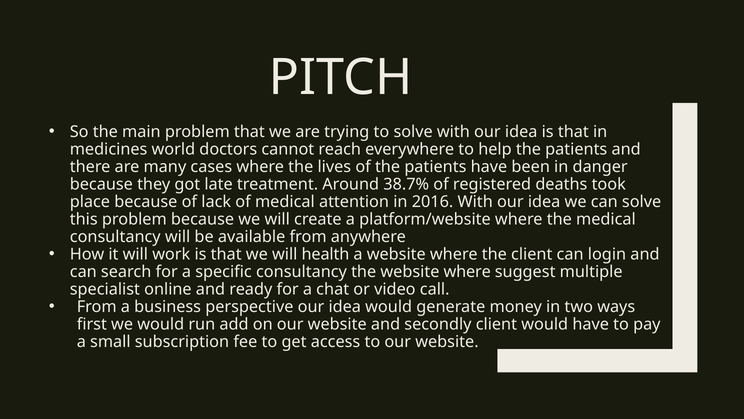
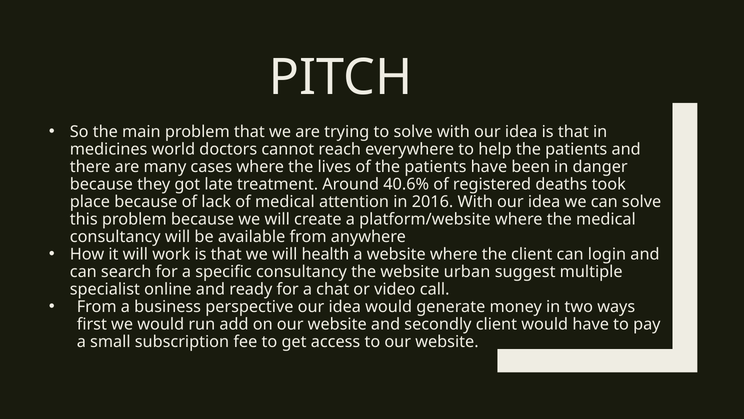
38.7%: 38.7% -> 40.6% (406, 184)
the website where: where -> urban (467, 272)
